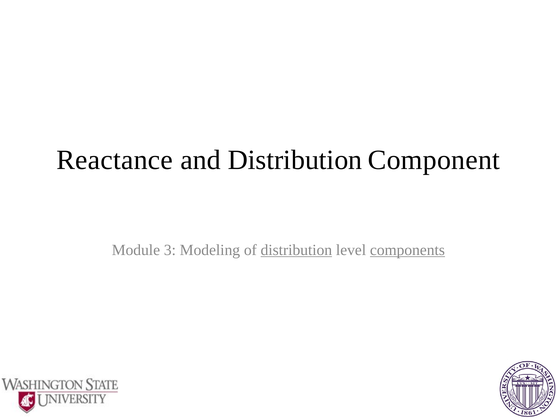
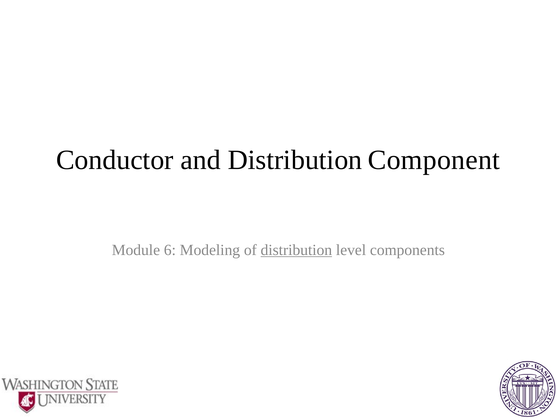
Reactance: Reactance -> Conductor (115, 160)
3: 3 -> 6 (170, 250)
components underline: present -> none (407, 250)
